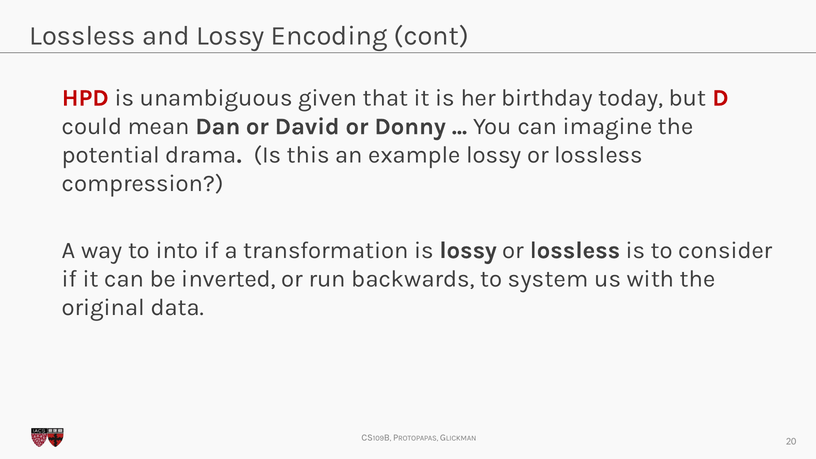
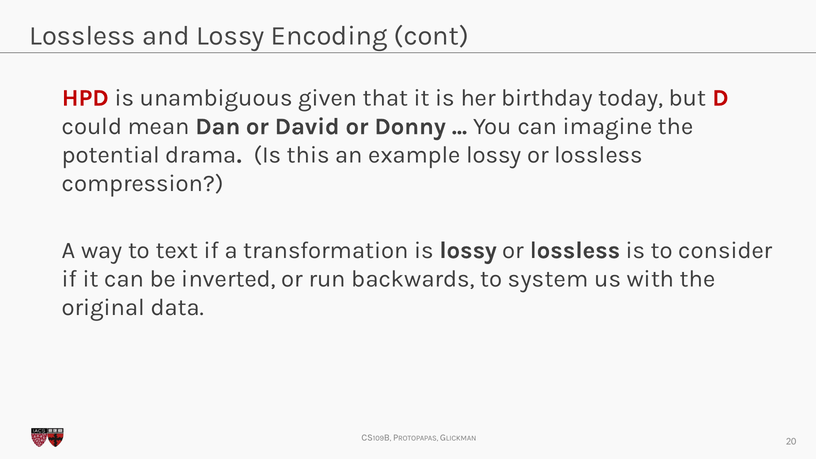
into: into -> text (177, 250)
